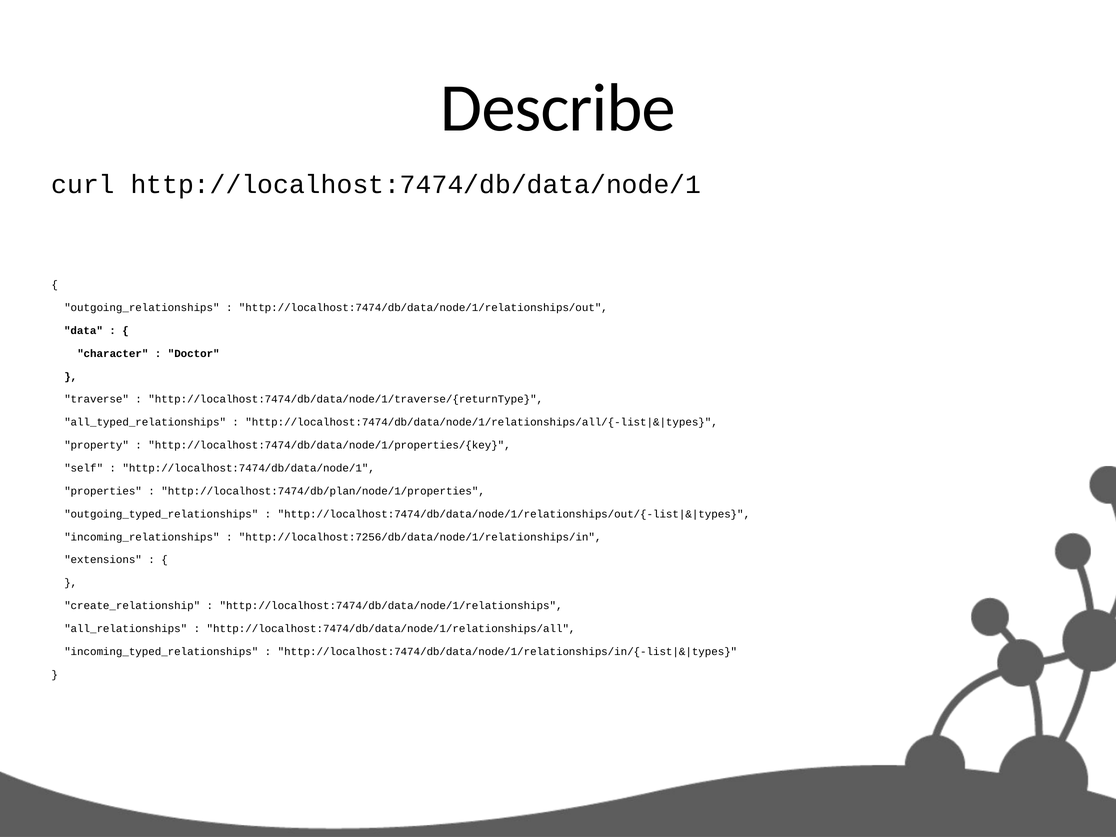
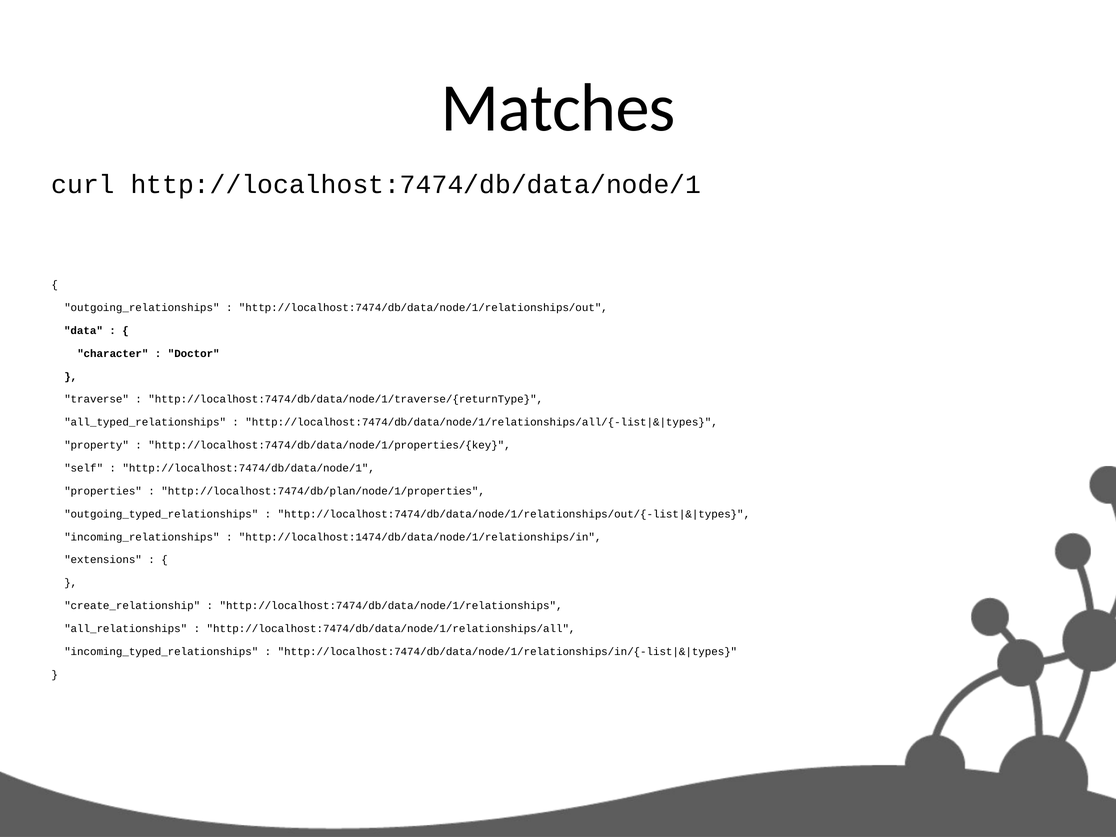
Describe: Describe -> Matches (558, 108)
http://localhost:7256/db/data/node/1/relationships/in: http://localhost:7256/db/data/node/1/relationships/in -> http://localhost:1474/db/data/node/1/relationships/in (420, 537)
